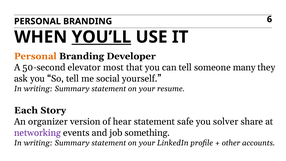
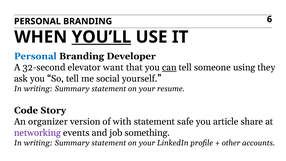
Personal colour: orange -> blue (35, 56)
50-second: 50-second -> 32-second (44, 67)
most: most -> want (113, 67)
can underline: none -> present (169, 67)
many: many -> using (244, 67)
Each: Each -> Code (26, 110)
hear: hear -> with (122, 121)
solver: solver -> article (226, 121)
